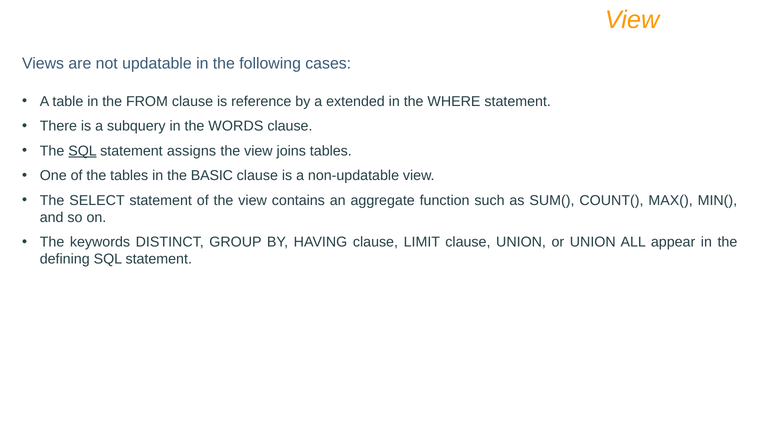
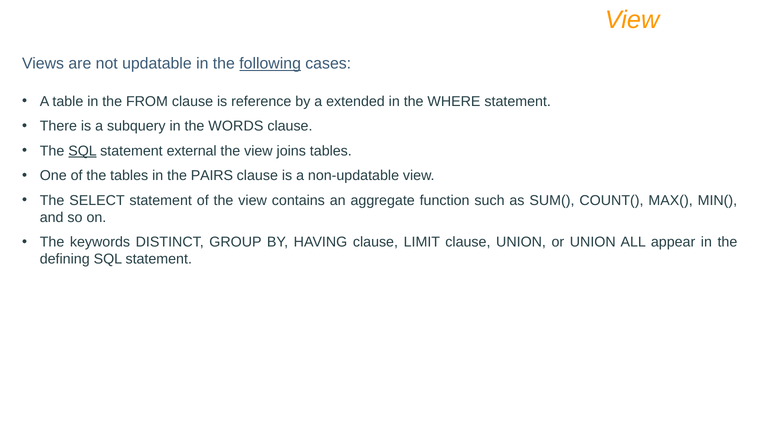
following underline: none -> present (270, 64)
assigns: assigns -> external (192, 151)
BASIC: BASIC -> PAIRS (212, 175)
